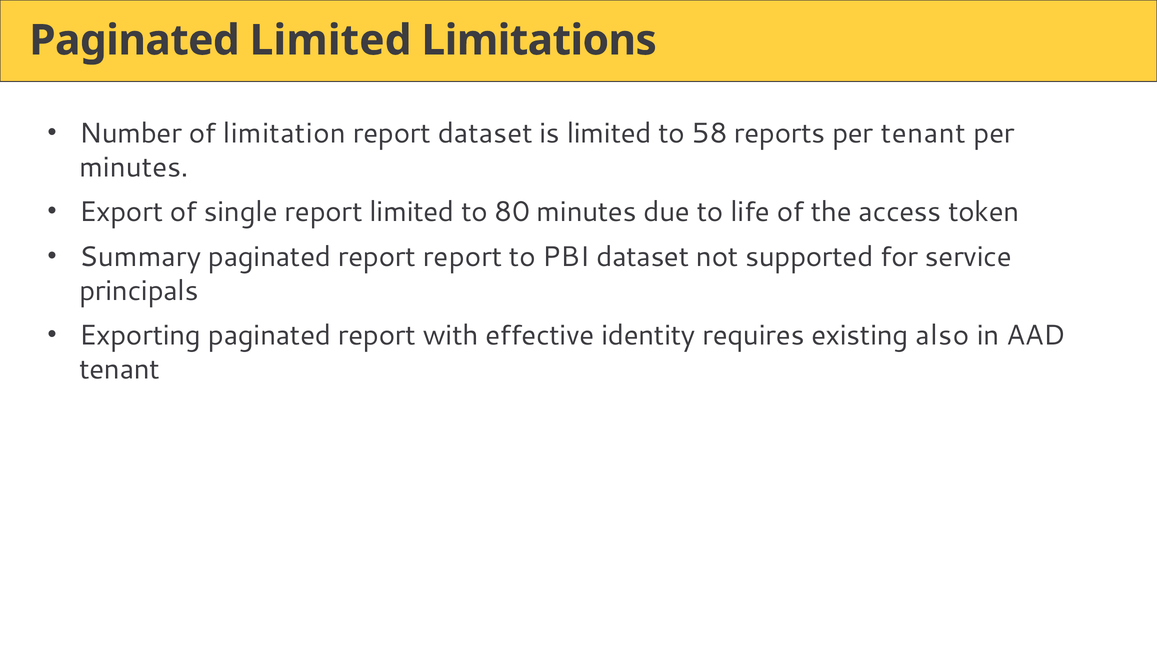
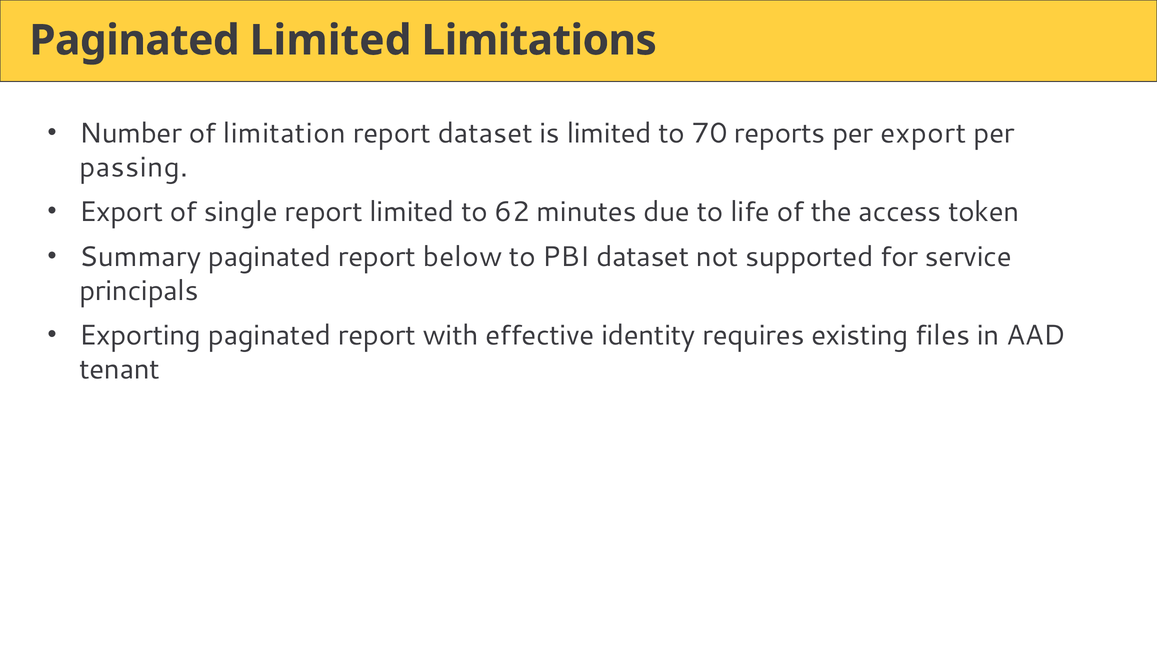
58: 58 -> 70 (710, 133)
per tenant: tenant -> export (923, 133)
minutes: minutes -> passing (134, 167)
80: 80 -> 62 (512, 212)
report report: report -> below (463, 257)
also: also -> files (943, 335)
